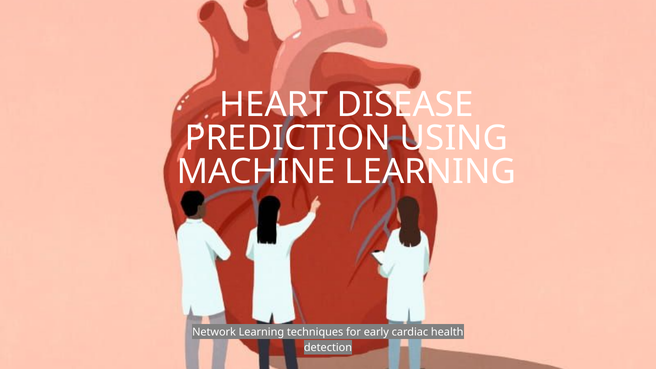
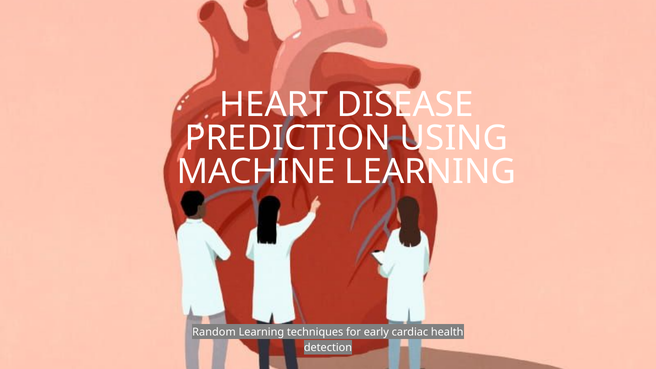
Network: Network -> Random (214, 332)
